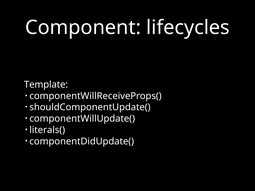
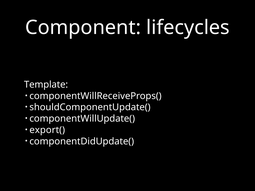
literals(: literals( -> export( (47, 130)
